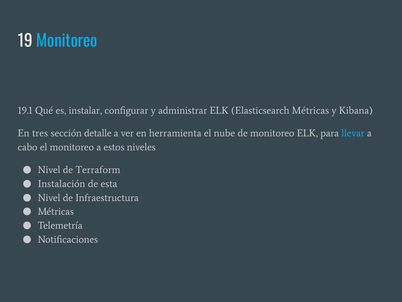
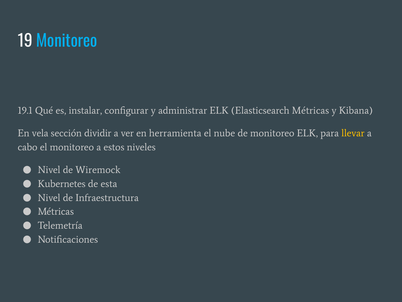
tres: tres -> vela (40, 133)
detalle: detalle -> dividir (98, 133)
llevar colour: light blue -> yellow (353, 133)
Terraform: Terraform -> Wiremock (98, 170)
Instalación: Instalación -> Kubernetes (62, 184)
